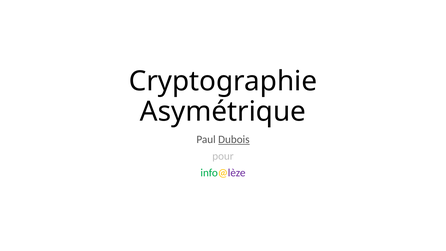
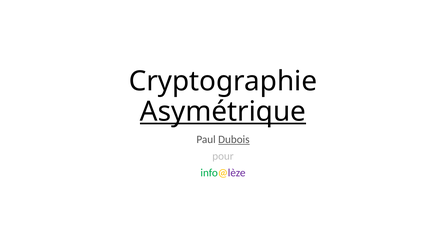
Asymétrique underline: none -> present (223, 111)
